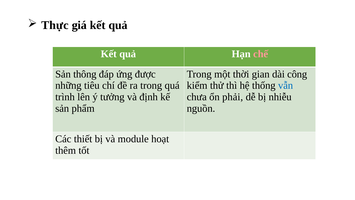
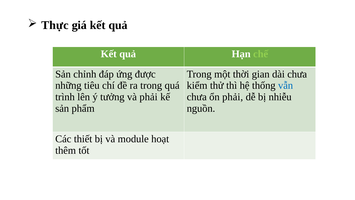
chế colour: pink -> light green (261, 54)
thông: thông -> chỉnh (85, 74)
dài công: công -> chưa (297, 74)
và định: định -> phải (149, 97)
